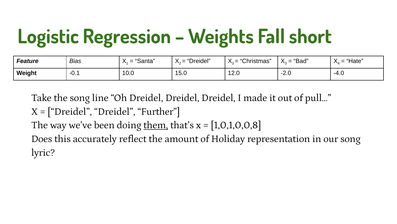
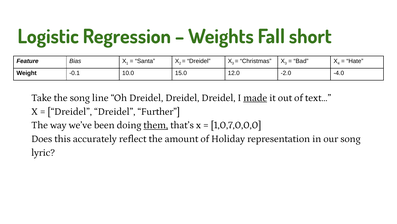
made underline: none -> present (255, 97)
pull…: pull… -> text… (318, 97)
1,0,1,0,0,8: 1,0,1,0,0,8 -> 1,0,7,0,0,0 (236, 125)
